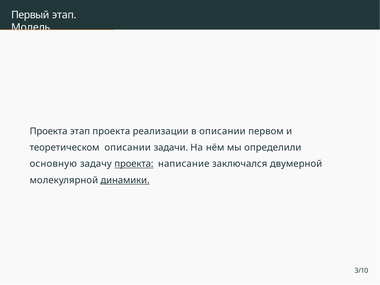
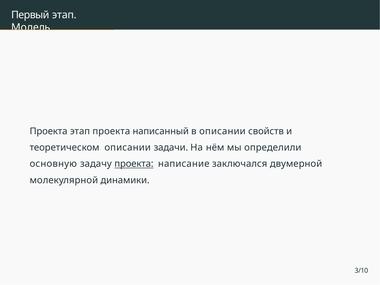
реализации: реализации -> написанный (161, 131)
первом: первом -> свойств (266, 131)
динамики underline: present -> none (125, 180)
